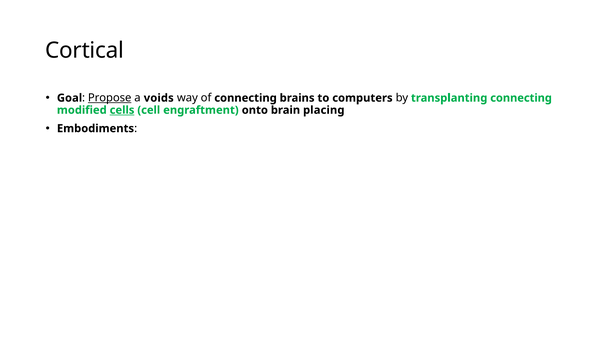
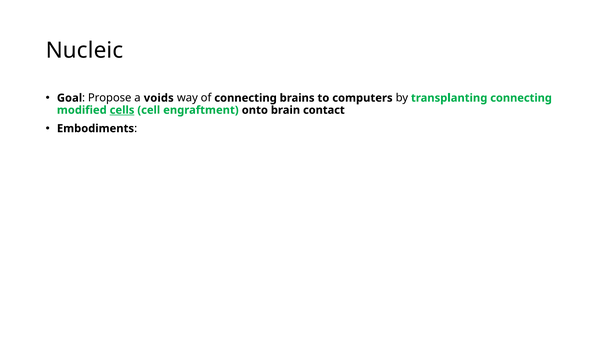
Cortical: Cortical -> Nucleic (84, 50)
Propose underline: present -> none (110, 98)
placing: placing -> contact (324, 110)
